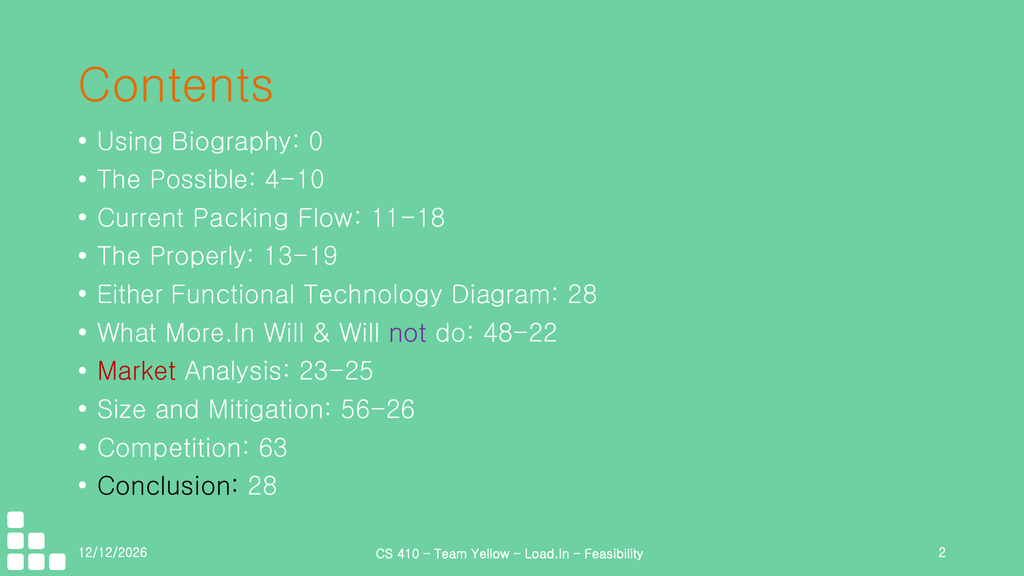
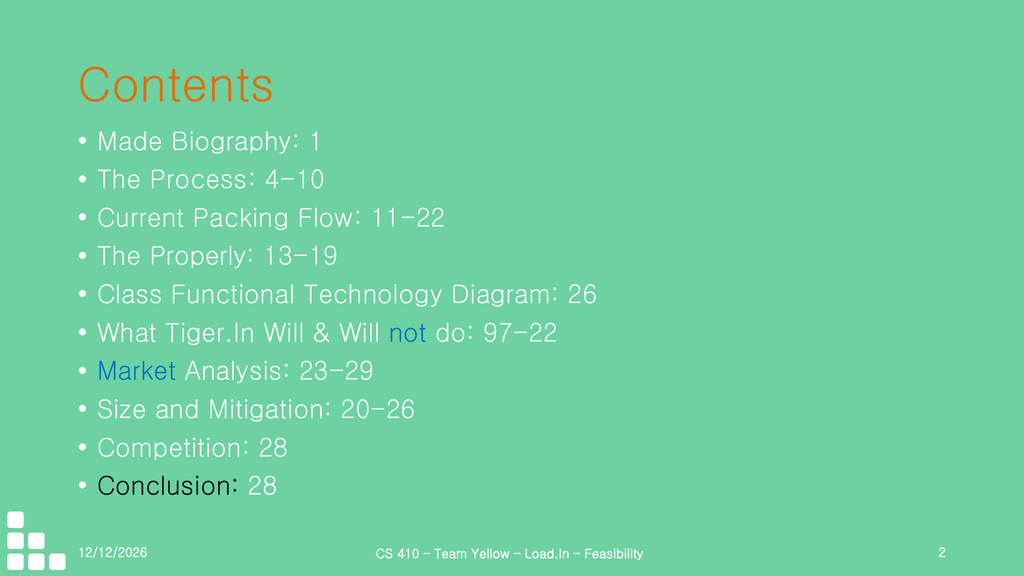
Using: Using -> Made (130, 142)
0: 0 -> 1 (316, 142)
Possible: Possible -> Process (203, 180)
11-18: 11-18 -> 11-22 (408, 218)
Either: Either -> Class (130, 295)
Diagram 28: 28 -> 26 (583, 295)
More.In: More.In -> Tiger.In (210, 333)
not colour: purple -> blue (408, 333)
48-22: 48-22 -> 97-22 (521, 333)
Market colour: red -> blue (137, 371)
23-25: 23-25 -> 23-29 (337, 371)
56-26: 56-26 -> 20-26 (378, 410)
Competition 63: 63 -> 28 (273, 448)
